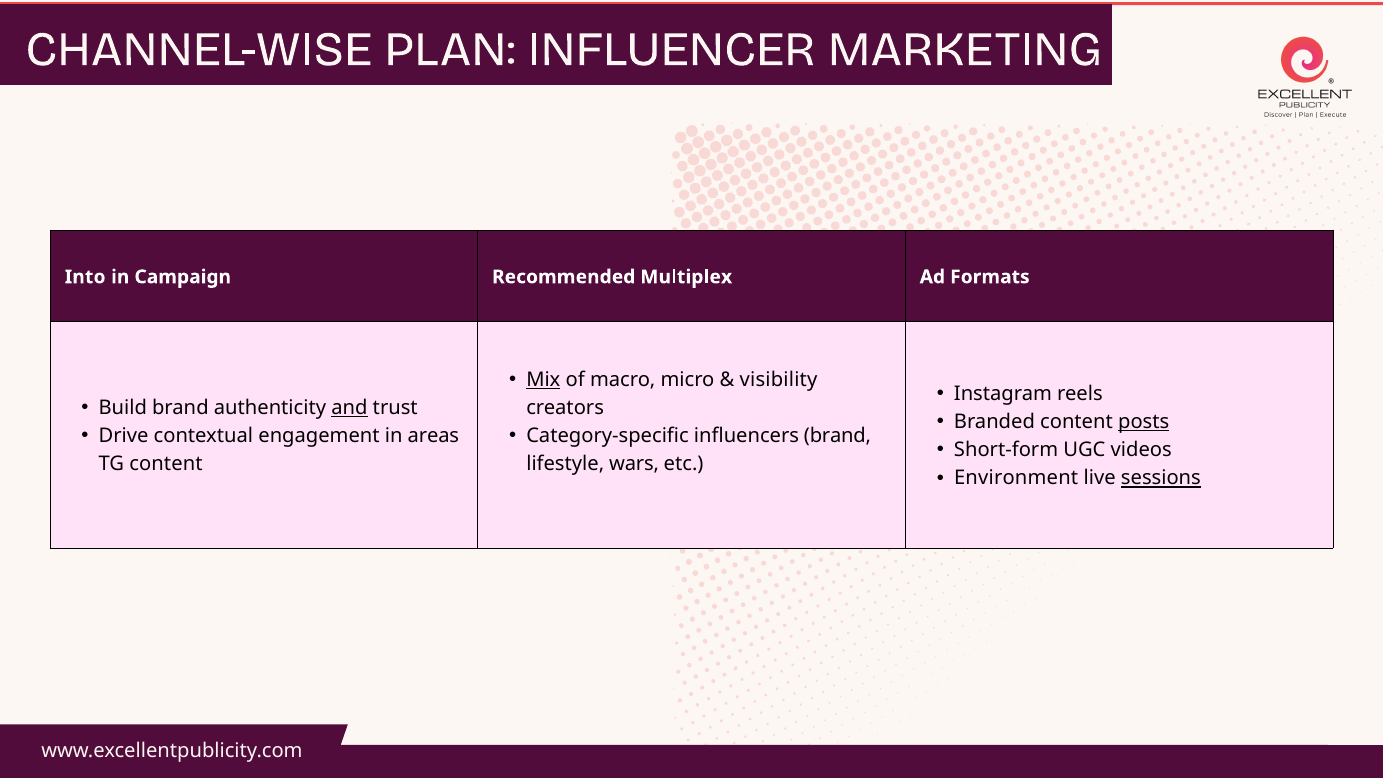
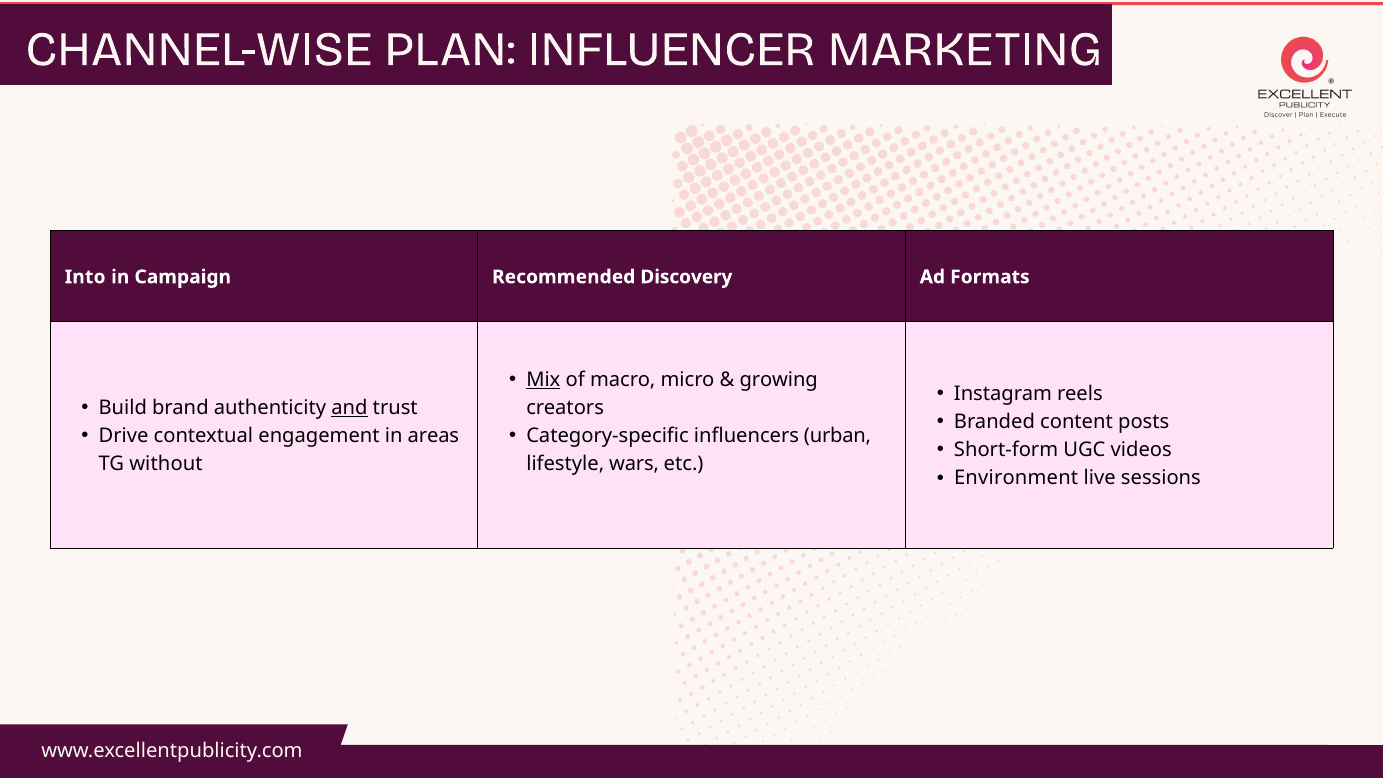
Multiplex: Multiplex -> Discovery (686, 277)
visibility: visibility -> growing (779, 379)
posts underline: present -> none (1144, 422)
influencers brand: brand -> urban (838, 436)
TG content: content -> without (166, 464)
sessions underline: present -> none (1161, 478)
